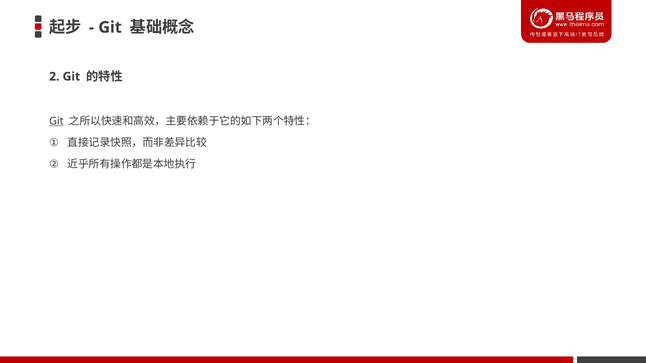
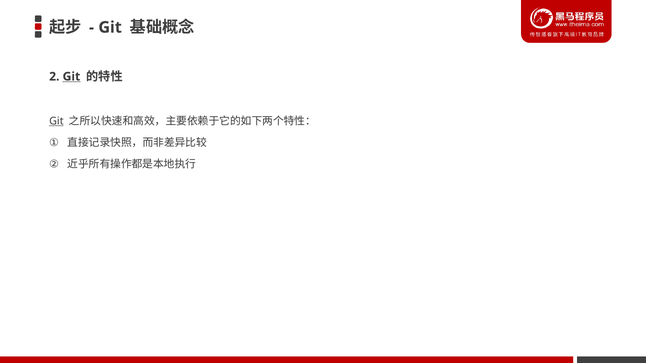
Git underline: none -> present (71, 77)
